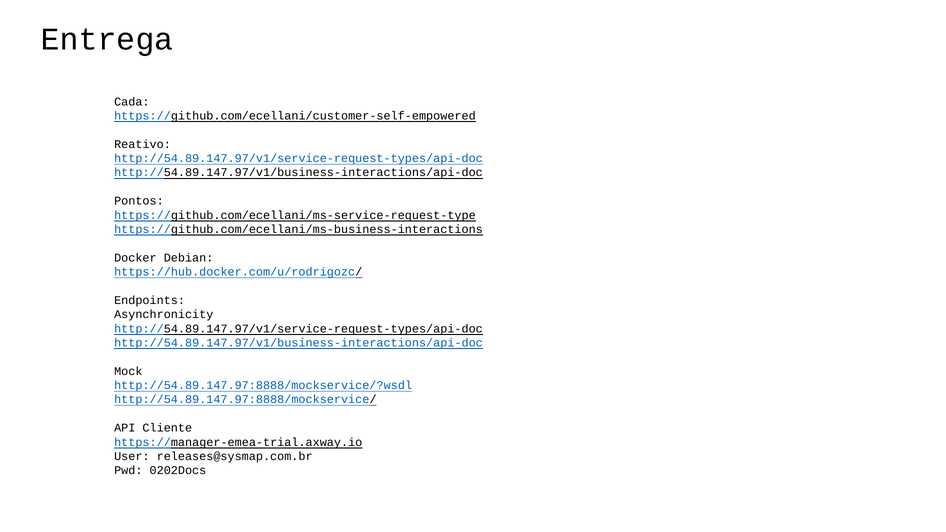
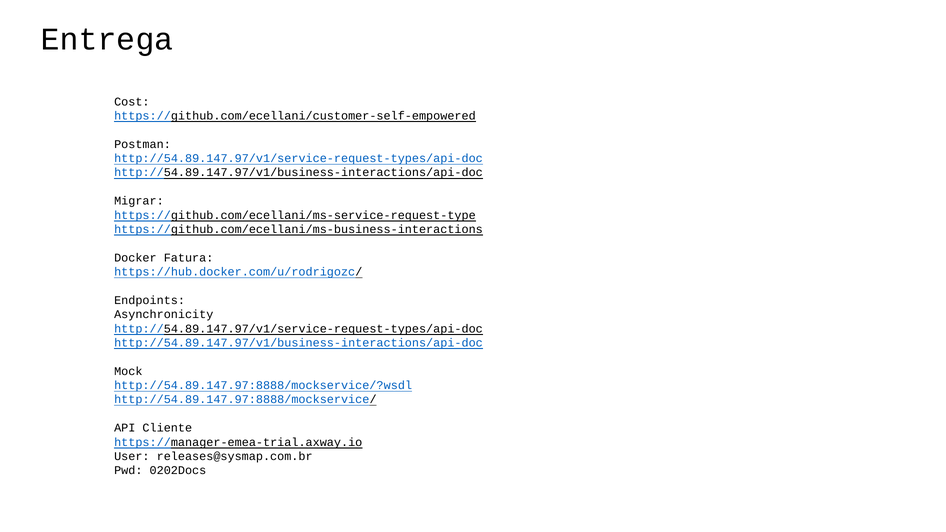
Cada: Cada -> Cost (132, 102)
Reativo: Reativo -> Postman (142, 144)
Pontos: Pontos -> Migrar (139, 201)
Debian: Debian -> Fatura (189, 258)
